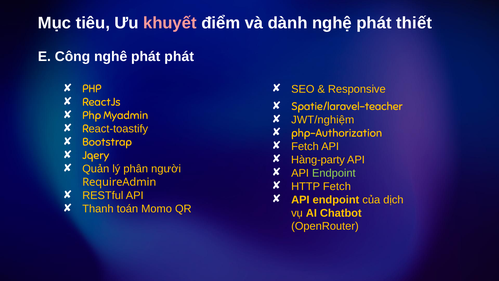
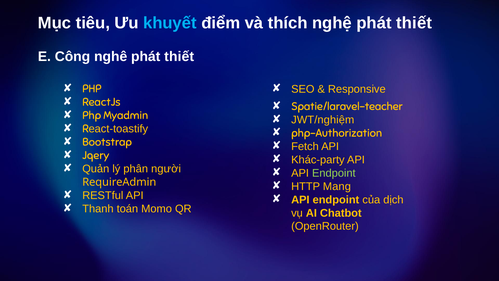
khuyết colour: pink -> light blue (170, 23)
dành: dành -> thích (288, 23)
nghê phát phát: phát -> thiết (179, 56)
Hàng-party: Hàng-party -> Khác-party (318, 160)
HTTP Fetch: Fetch -> Mang (337, 186)
